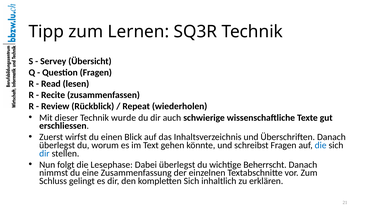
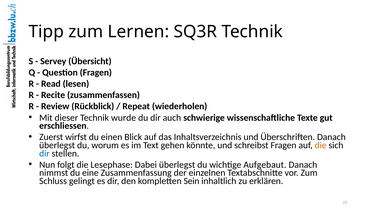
die colour: blue -> orange (321, 145)
Beherrscht: Beherrscht -> Aufgebaut (265, 164)
kompletten Sich: Sich -> Sein (192, 181)
